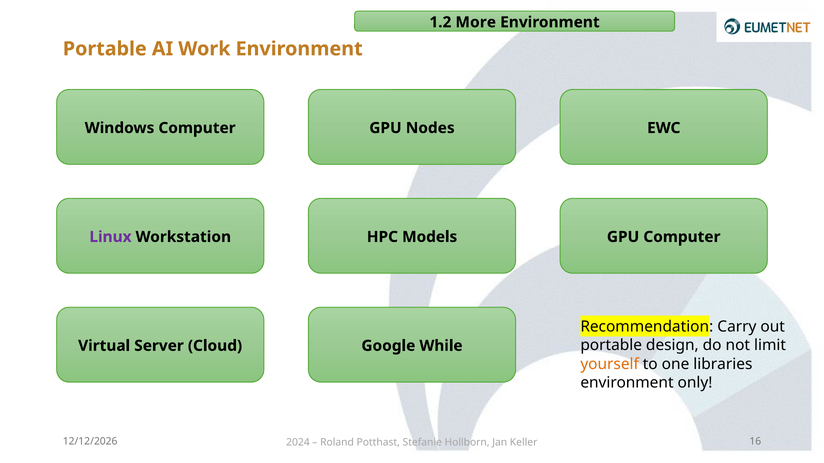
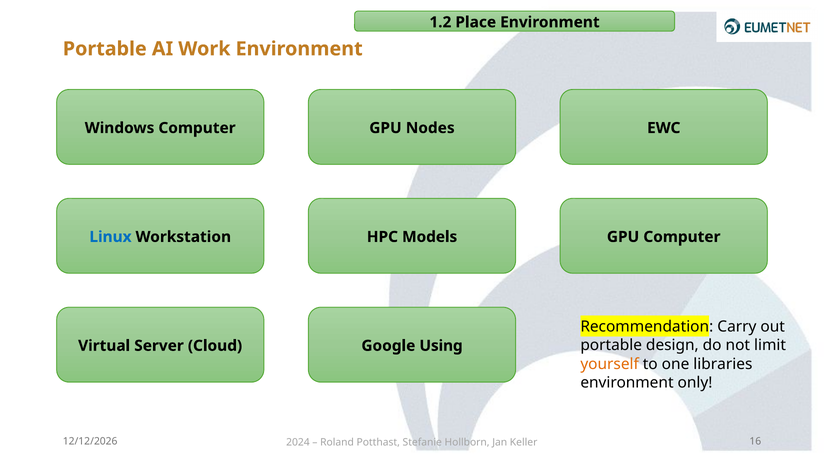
More: More -> Place (476, 22)
Linux colour: purple -> blue (110, 237)
While: While -> Using (441, 346)
